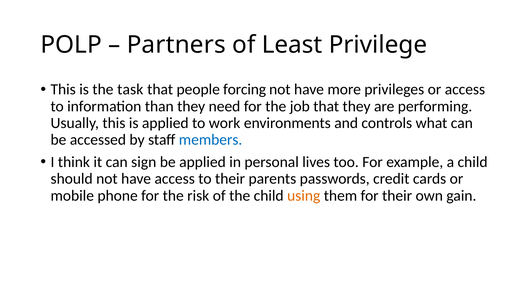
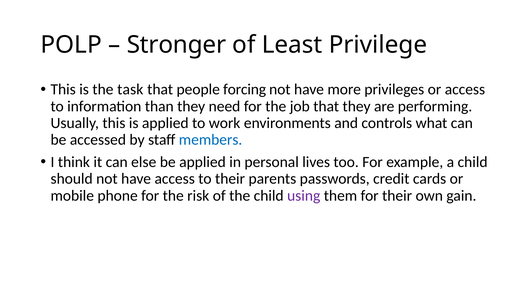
Partners: Partners -> Stronger (176, 45)
sign: sign -> else (144, 162)
using colour: orange -> purple (304, 196)
